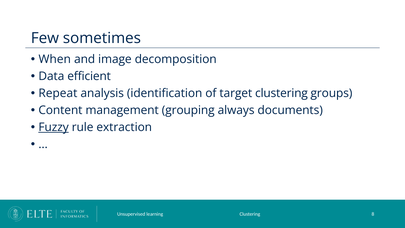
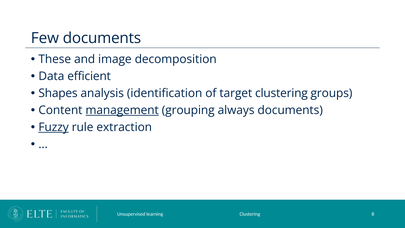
Few sometimes: sometimes -> documents (102, 38)
When: When -> These (55, 59)
Repeat: Repeat -> Shapes (58, 93)
management underline: none -> present (122, 110)
